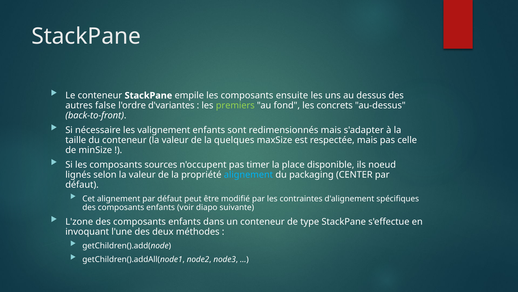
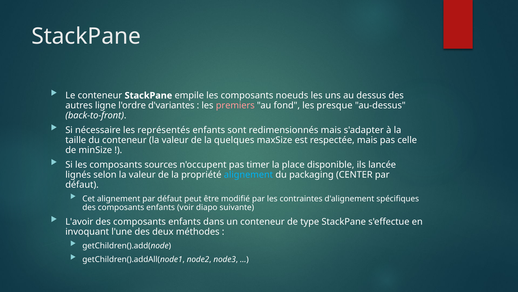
ensuite: ensuite -> noeuds (292, 95)
false: false -> ligne (106, 105)
premiers colour: light green -> pink (235, 105)
concrets: concrets -> presque (335, 105)
valignement: valignement -> représentés (164, 130)
noeud: noeud -> lancée (382, 164)
L'zone: L'zone -> L'avoir (79, 221)
